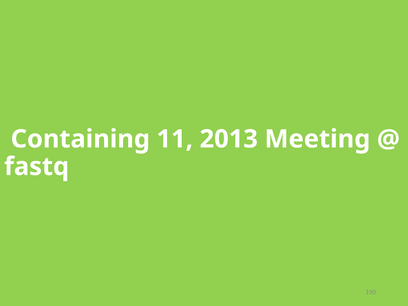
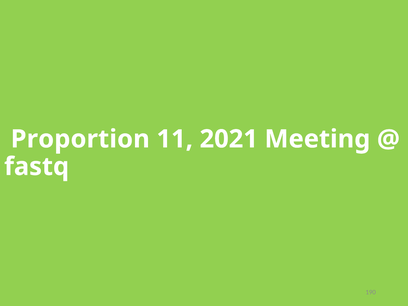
Containing: Containing -> Proportion (80, 139)
2013: 2013 -> 2021 (229, 139)
